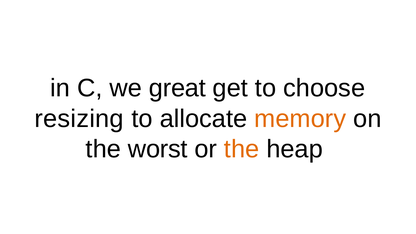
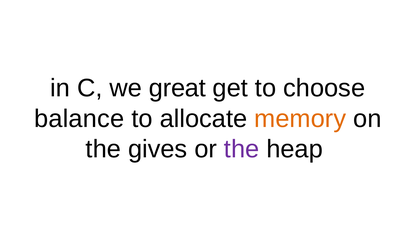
resizing: resizing -> balance (79, 119)
worst: worst -> gives (158, 149)
the colour: orange -> purple (242, 149)
